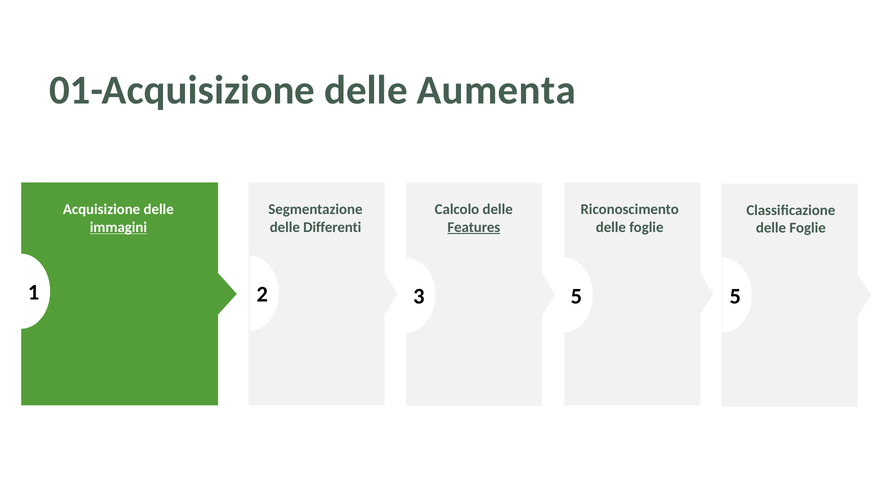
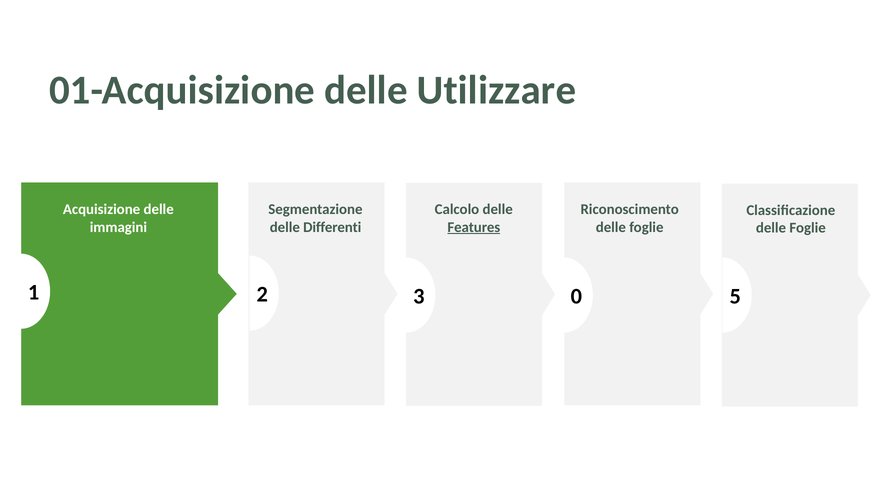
Aumenta: Aumenta -> Utilizzare (497, 90)
immagini underline: present -> none (118, 227)
3 5: 5 -> 0 (576, 296)
